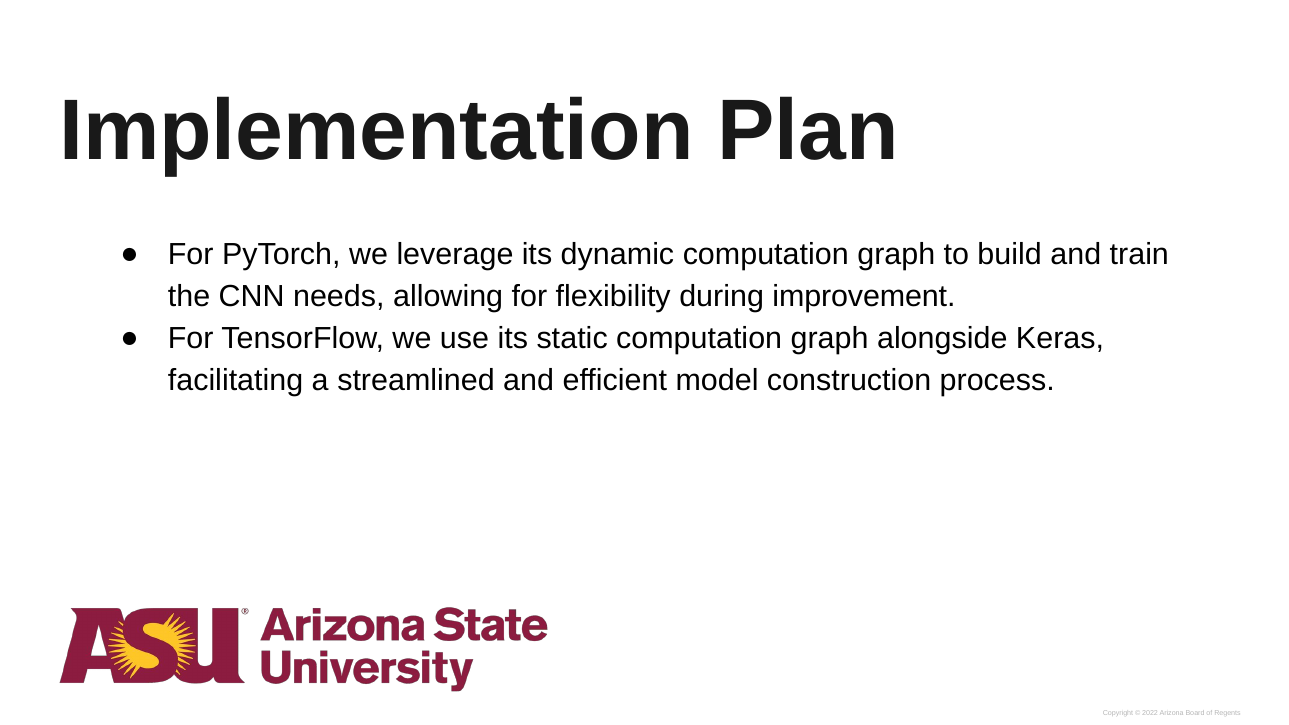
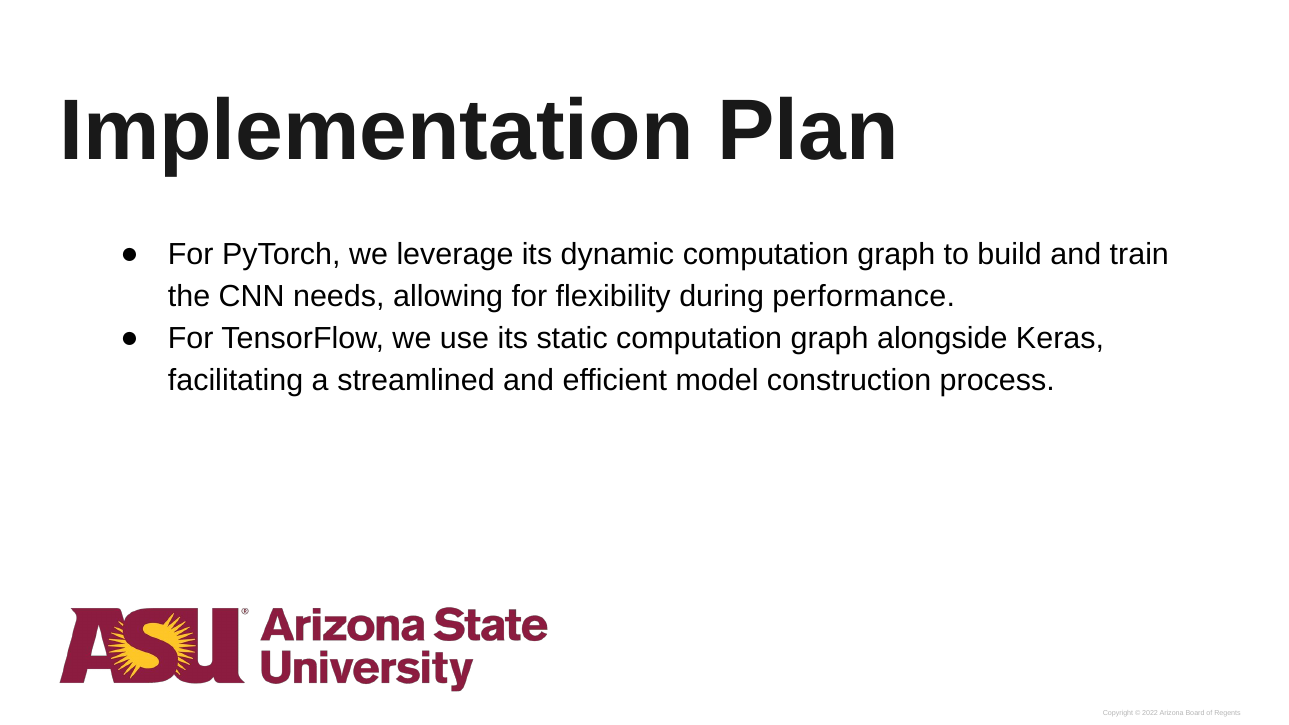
improvement: improvement -> performance (864, 297)
